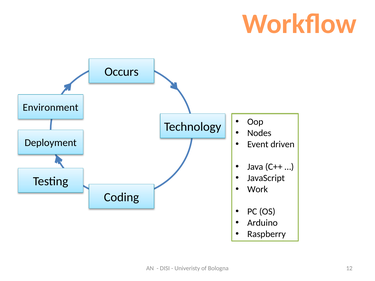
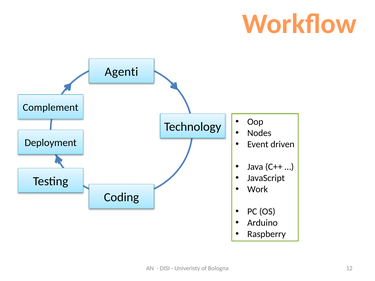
Occurs: Occurs -> Agenti (121, 72)
Environment: Environment -> Complement (51, 107)
